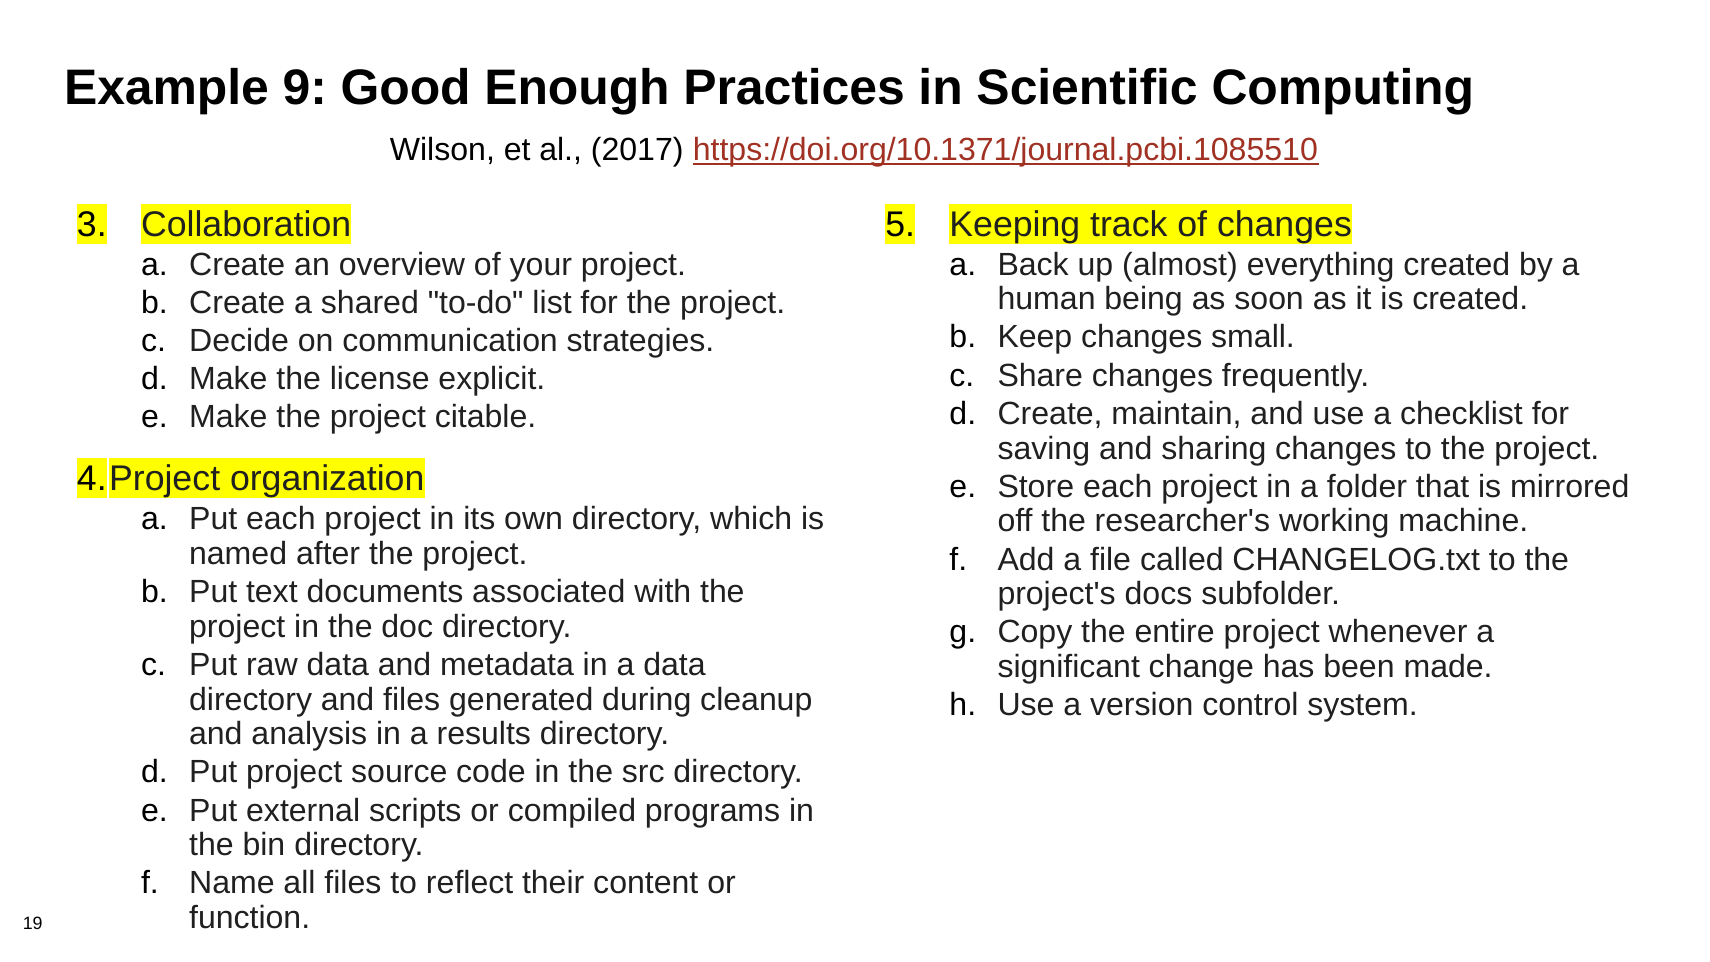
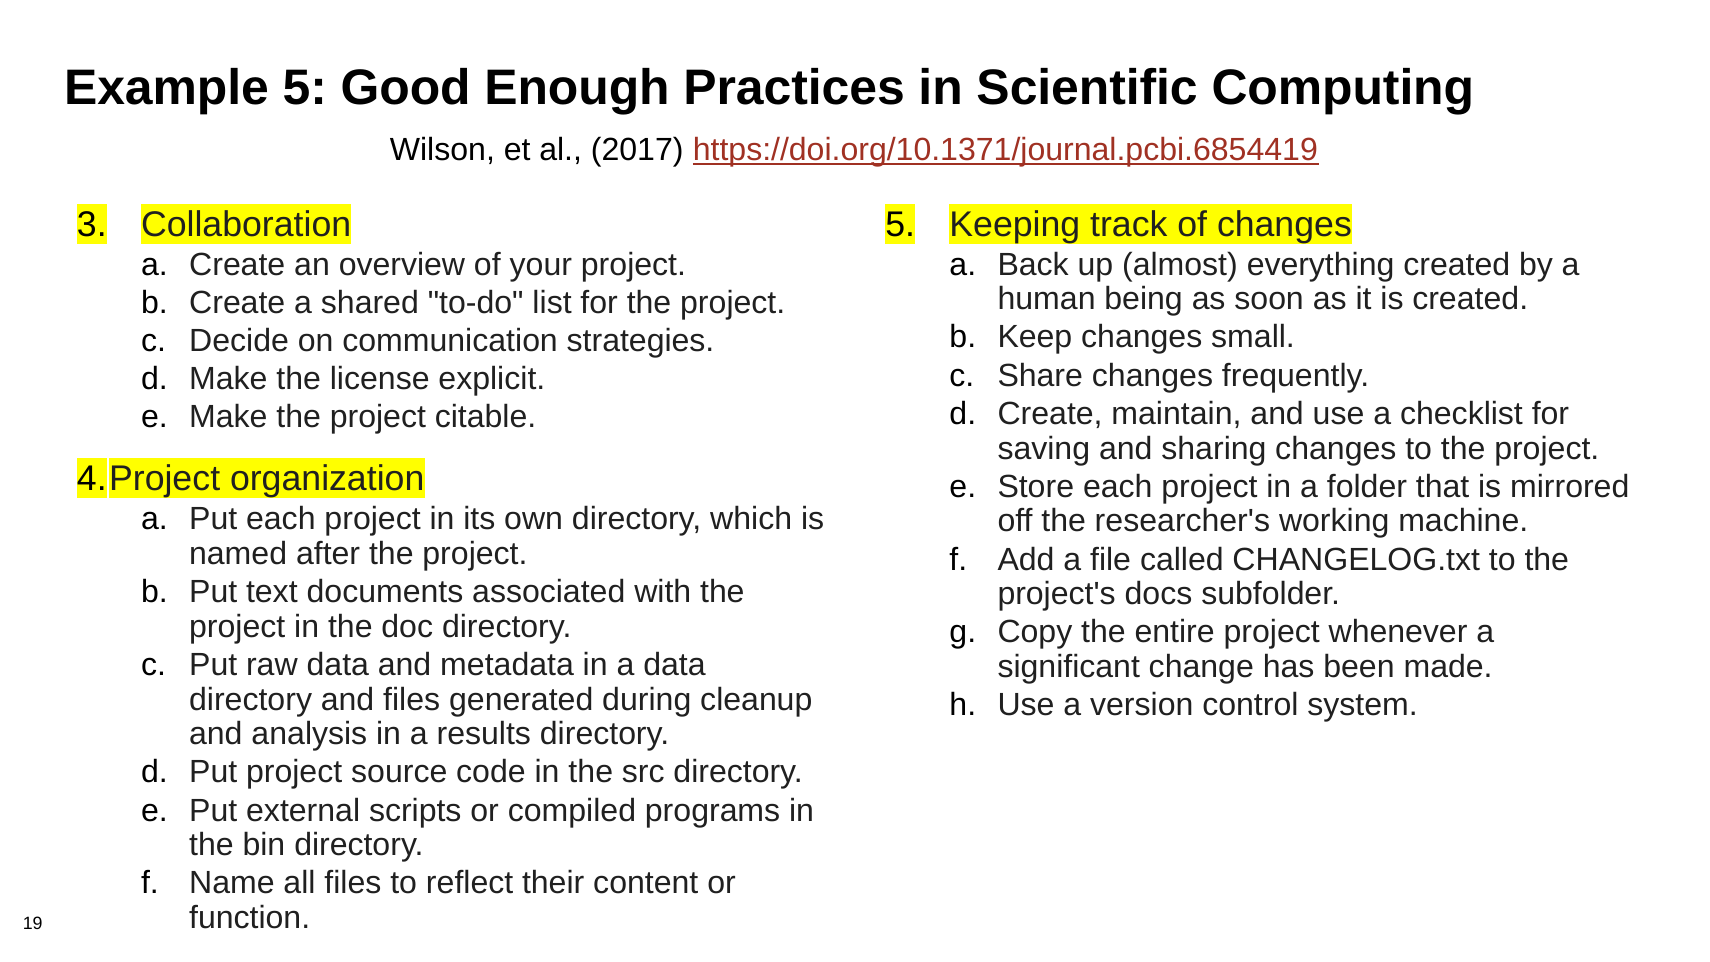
Example 9: 9 -> 5 (305, 88)
https://doi.org/10.1371/journal.pcbi.1085510: https://doi.org/10.1371/journal.pcbi.1085510 -> https://doi.org/10.1371/journal.pcbi.6854419 (1005, 150)
